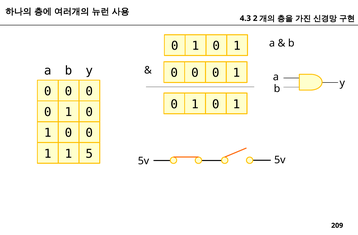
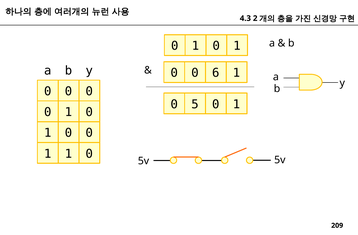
0: 0 -> 6 (216, 73)
1: 1 -> 5 (195, 104)
1 1 5: 5 -> 0 (89, 154)
